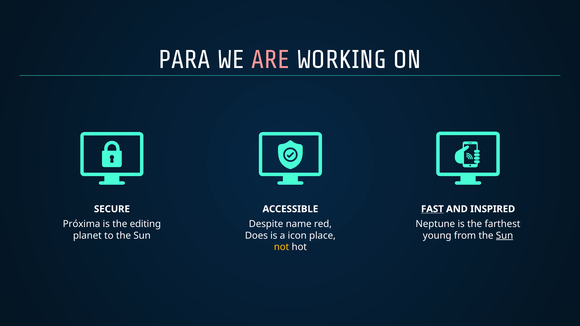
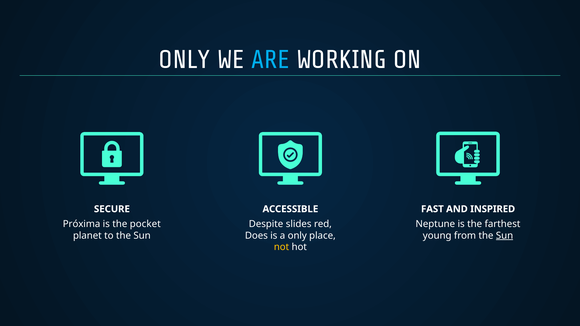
PARA: PARA -> ONLY (184, 60)
ARE colour: pink -> light blue (270, 60)
FAST underline: present -> none (432, 209)
editing: editing -> pocket (145, 224)
name: name -> slides (299, 224)
a icon: icon -> only (297, 236)
